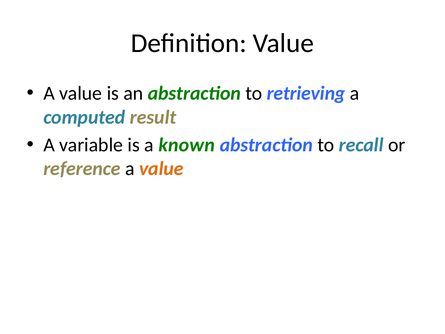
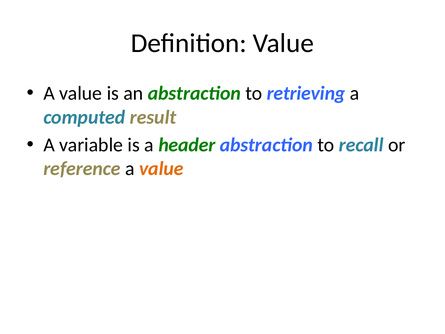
known: known -> header (187, 145)
